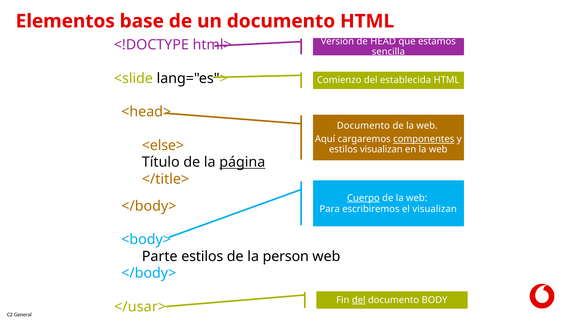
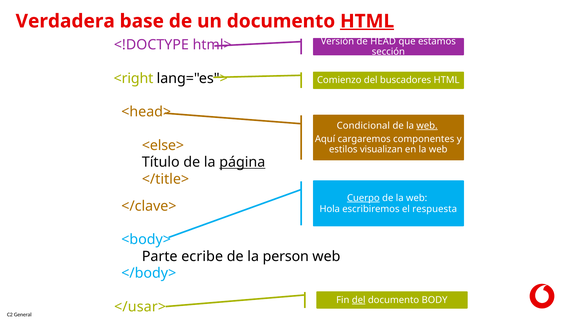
Elementos: Elementos -> Verdadera (65, 21)
HTML underline: none -> present (367, 21)
sencilla: sencilla -> sección (388, 52)
<slide: <slide -> <right (133, 78)
establecida: establecida -> buscadores (406, 80)
Documento: Documento -> Condicional (363, 125)
web underline: none -> present (427, 125)
componentes underline: present -> none (424, 139)
</body>: </body> -> </clave> (149, 206)
Para: Para -> Hola (330, 209)
el visualizan: visualizan -> respuesta (435, 209)
Parte estilos: estilos -> ecribe (202, 256)
